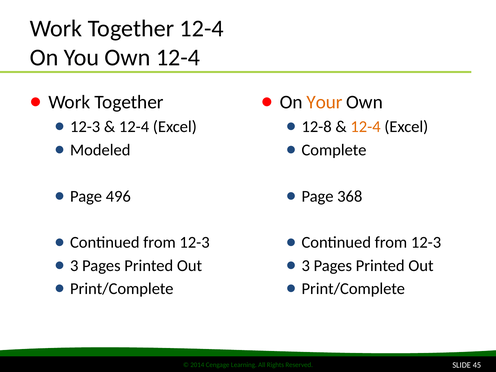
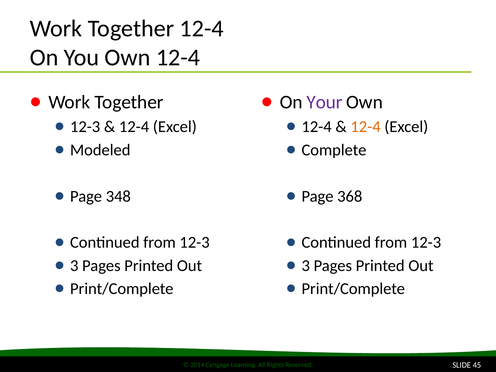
Your colour: orange -> purple (325, 102)
12-8: 12-8 -> 12-4 (317, 127)
496: 496 -> 348 (118, 196)
